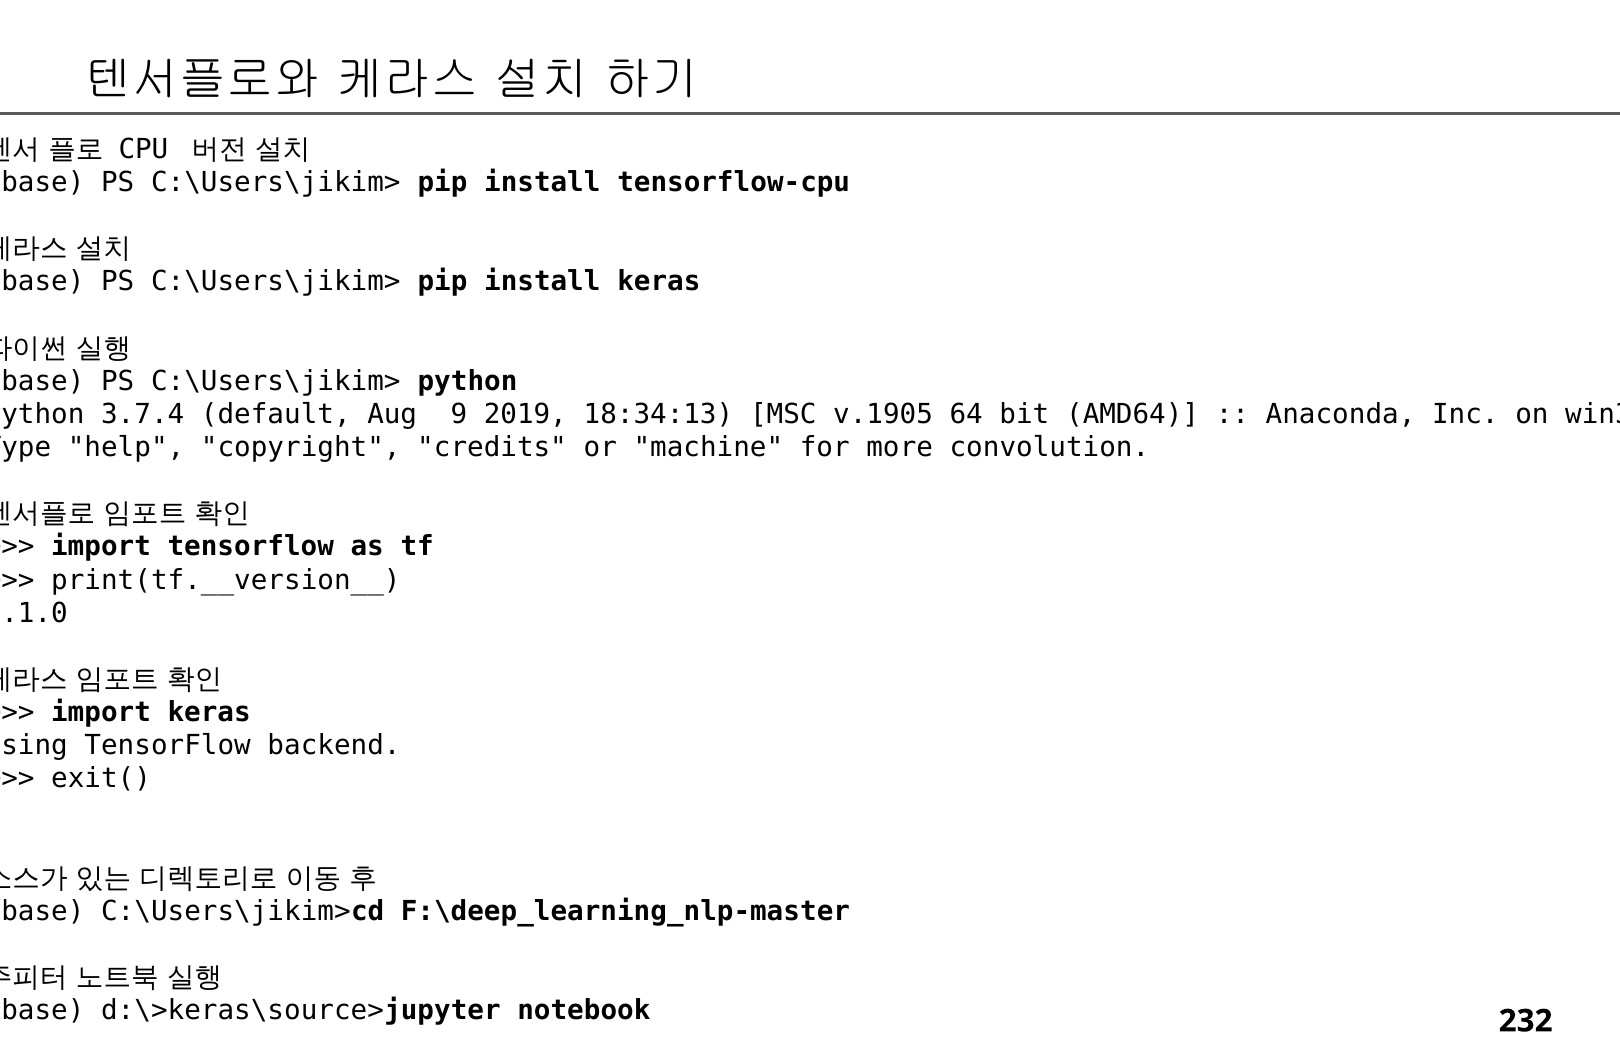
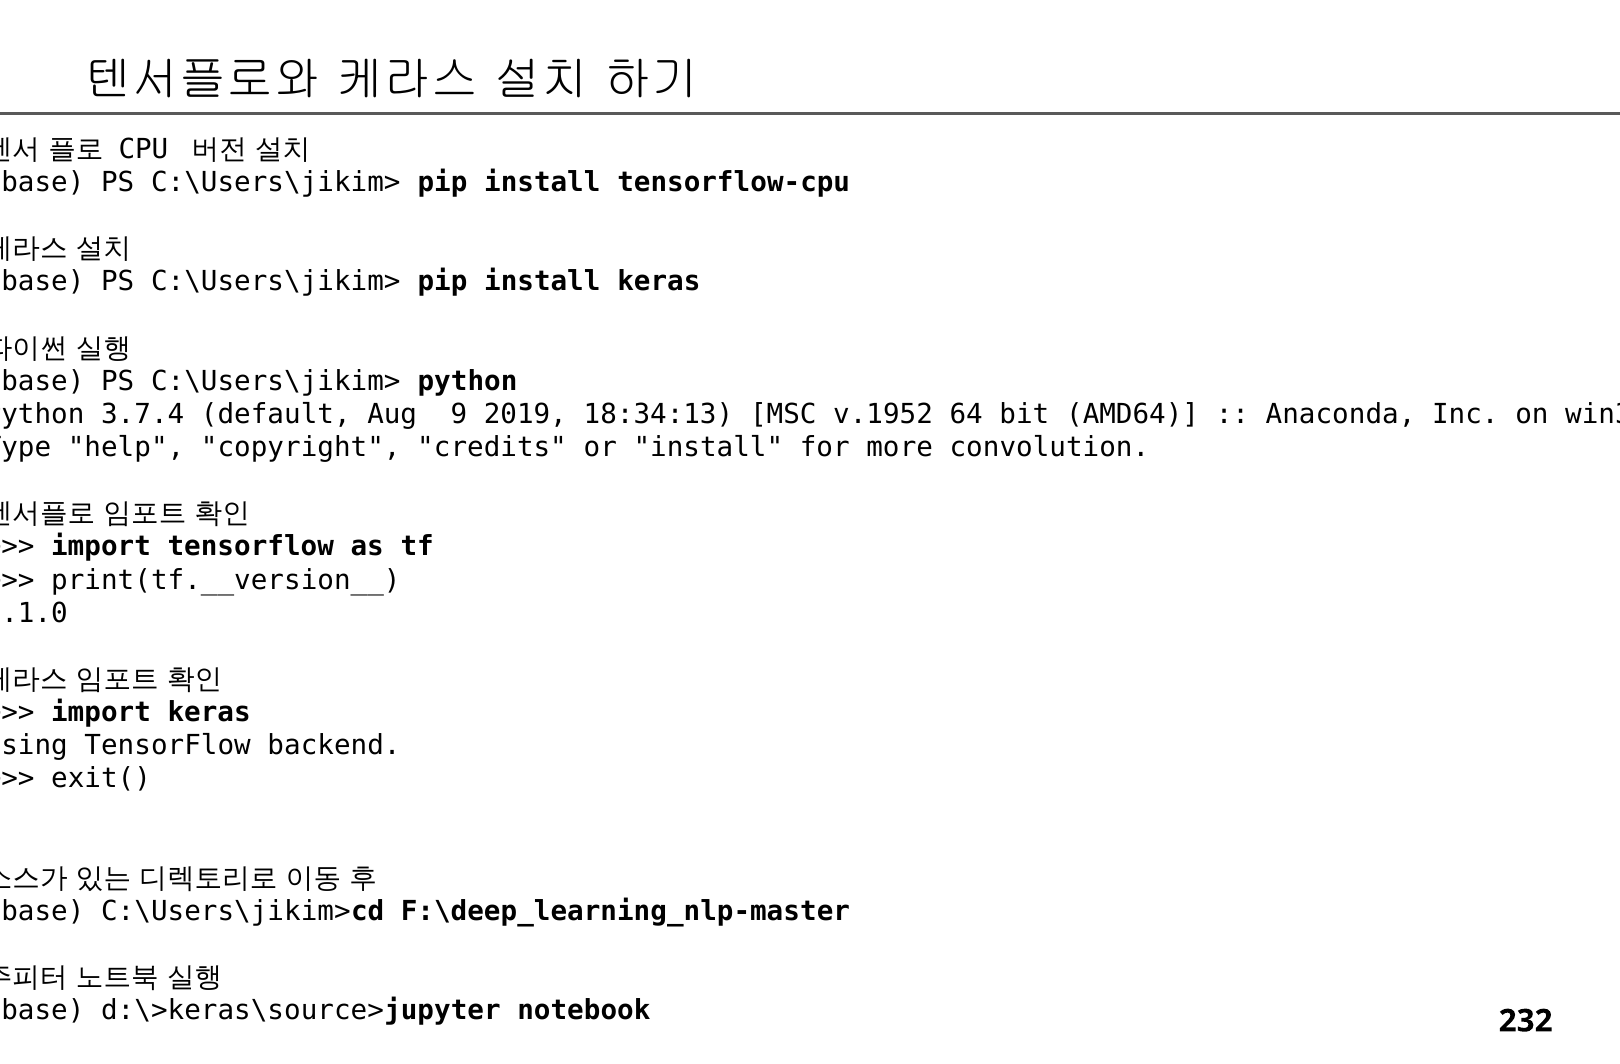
v.1905: v.1905 -> v.1952 (883, 414)
or machine: machine -> install (708, 447)
